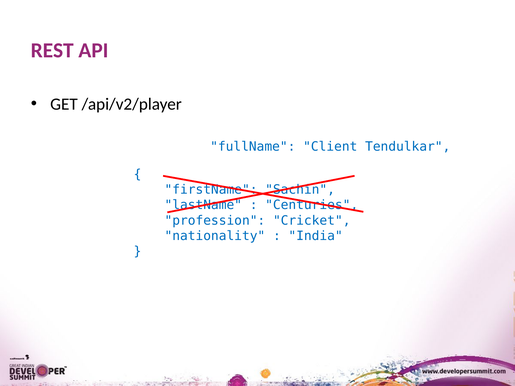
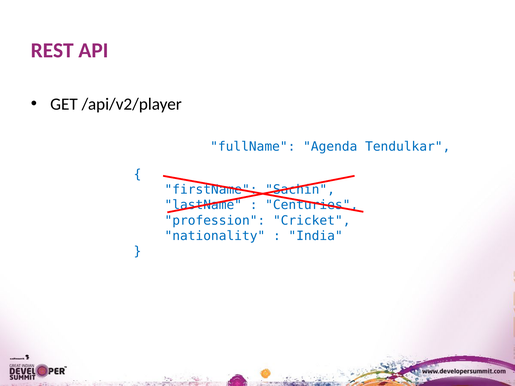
Client: Client -> Agenda (330, 147)
